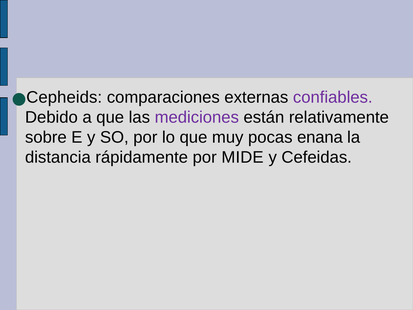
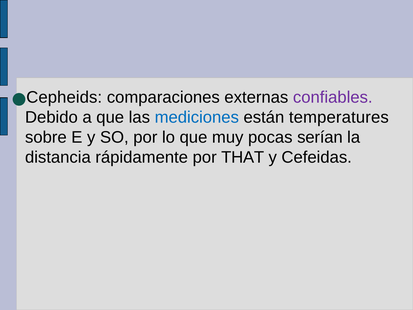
mediciones colour: purple -> blue (197, 117)
relativamente: relativamente -> temperatures (339, 117)
enana: enana -> serían (320, 137)
MIDE: MIDE -> THAT (243, 157)
